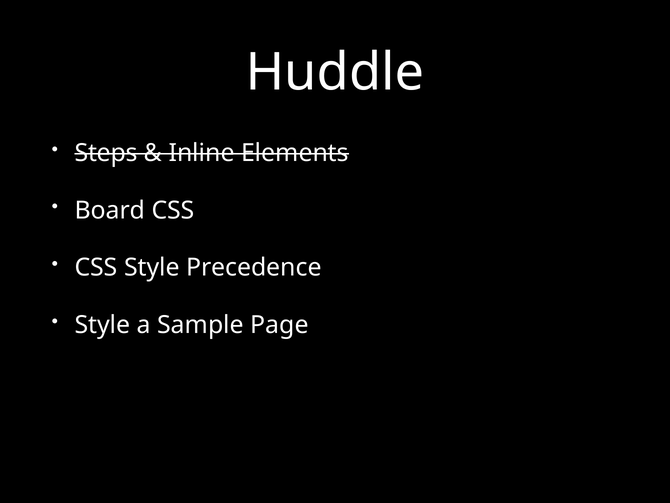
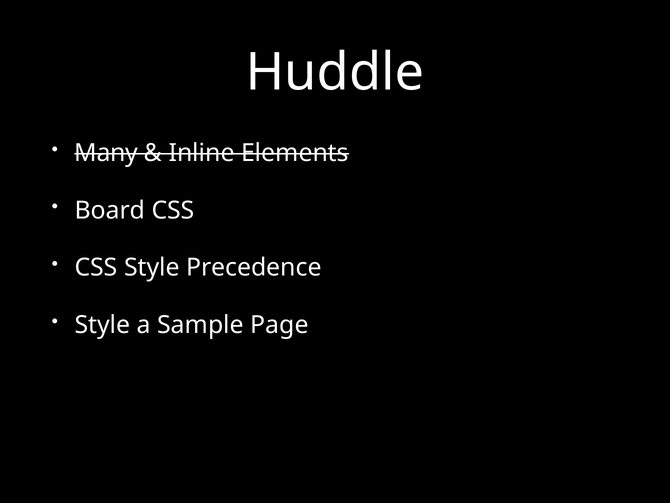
Steps: Steps -> Many (106, 153)
